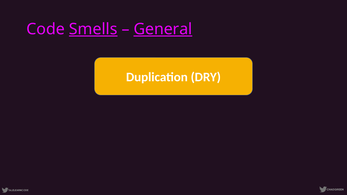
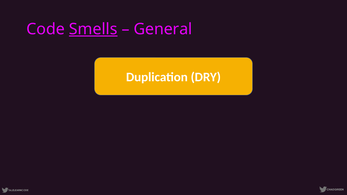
General underline: present -> none (163, 29)
